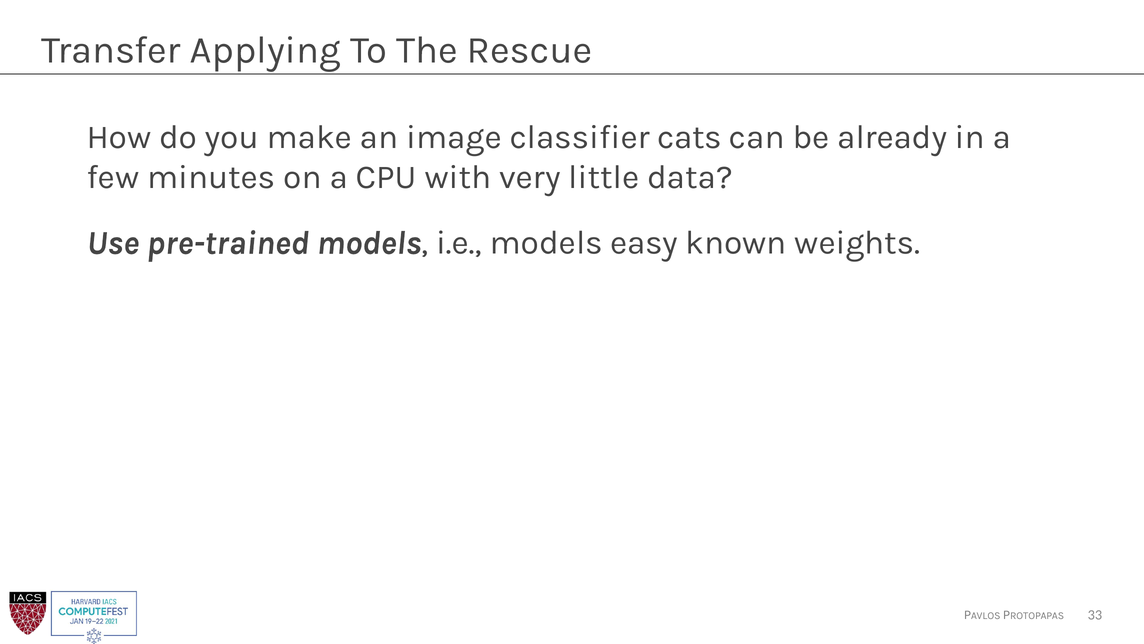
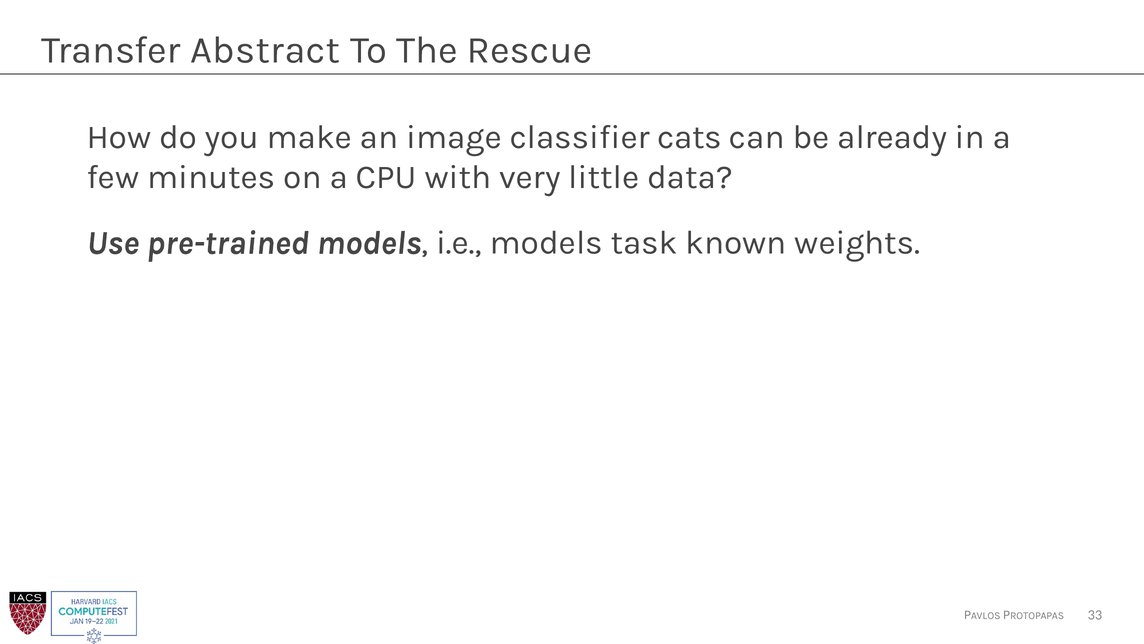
Applying: Applying -> Abstract (265, 50)
easy: easy -> task (644, 243)
